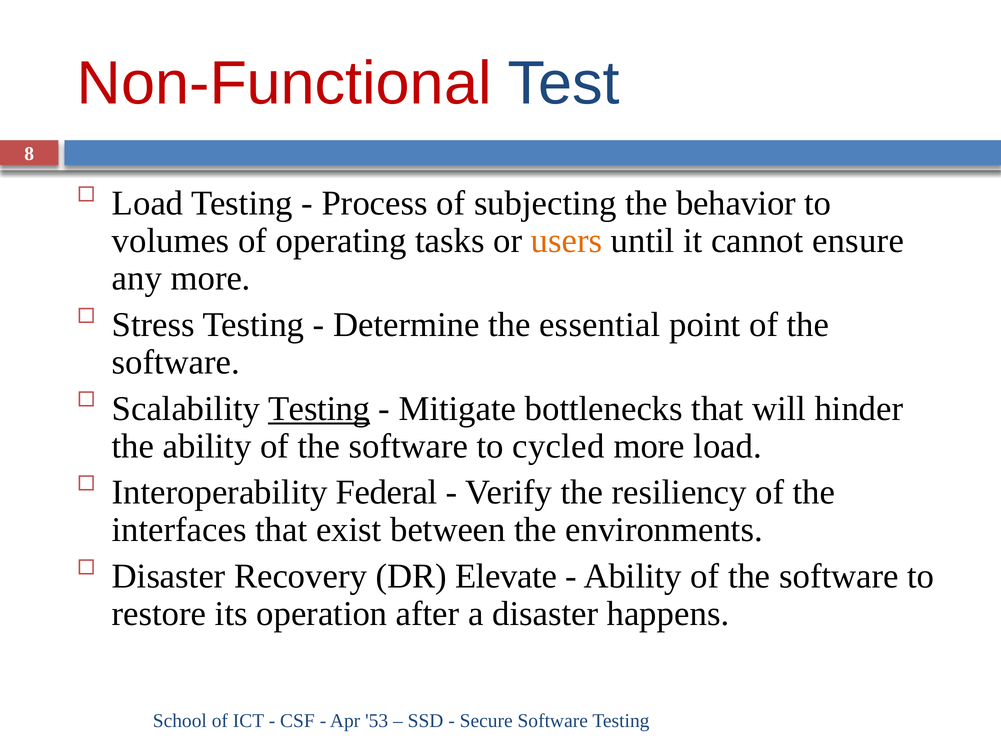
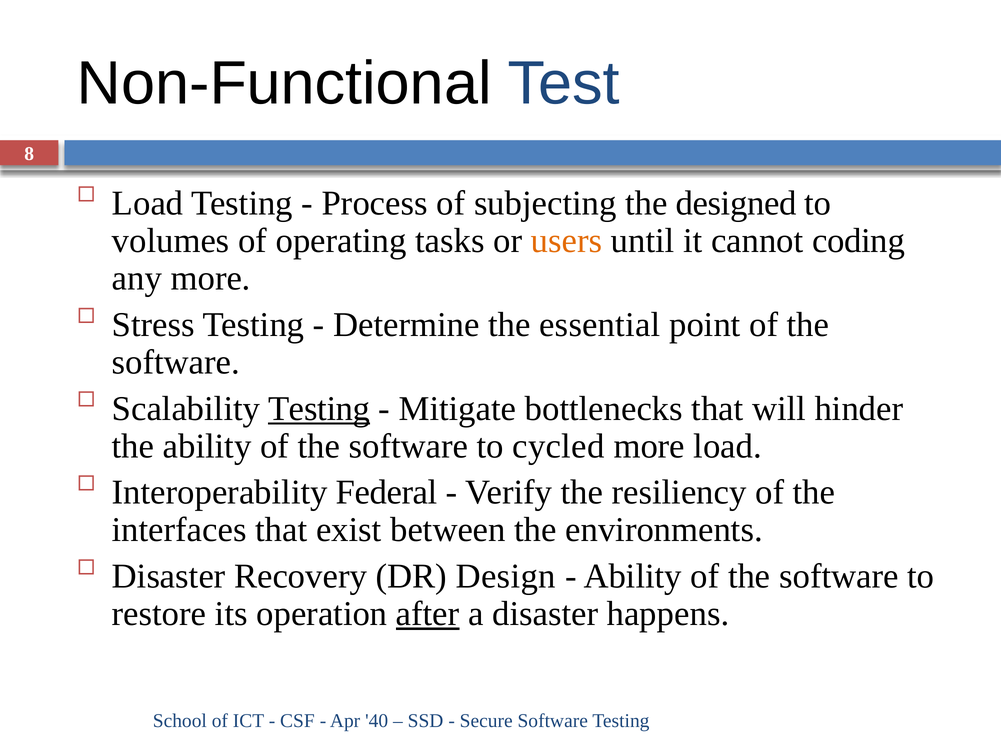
Non-Functional colour: red -> black (284, 84)
behavior: behavior -> designed (736, 203)
ensure: ensure -> coding (858, 241)
Elevate: Elevate -> Design (506, 576)
after underline: none -> present (428, 614)
53: 53 -> 40 (377, 721)
